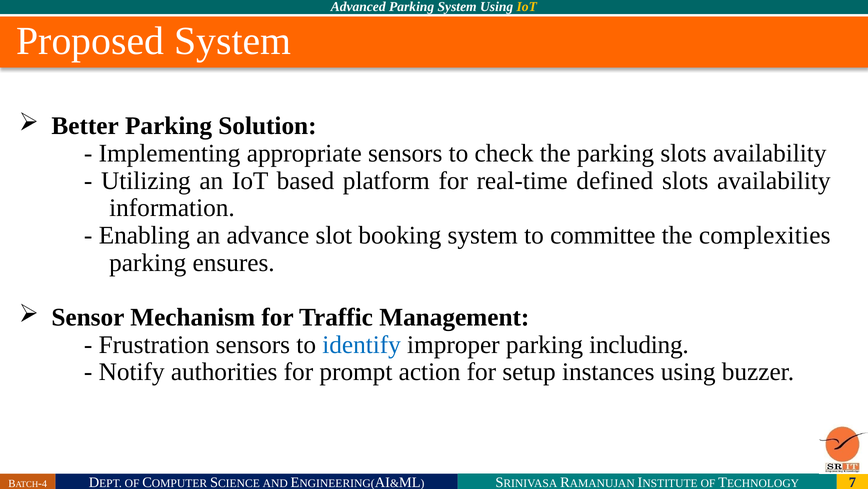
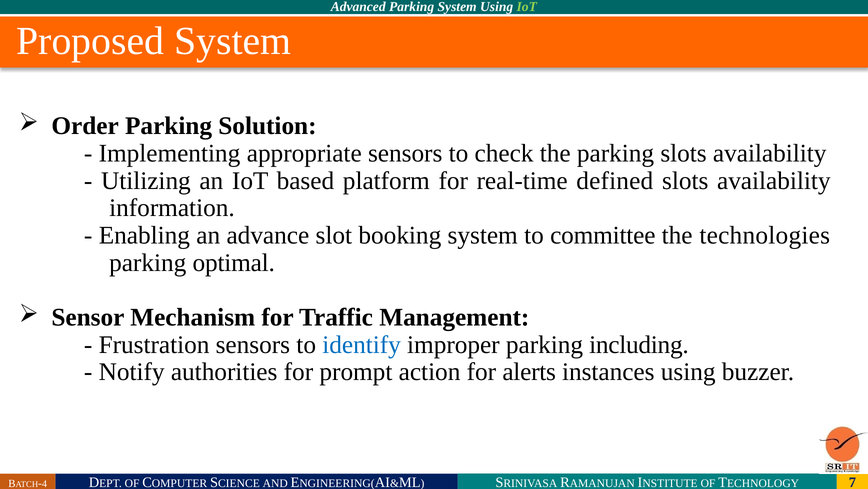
IoT colour: yellow -> light green (527, 7)
Better: Better -> Order (85, 126)
complexities: complexities -> technologies (765, 235)
ensures: ensures -> optimal (234, 262)
setup: setup -> alerts (529, 371)
